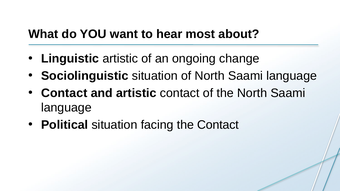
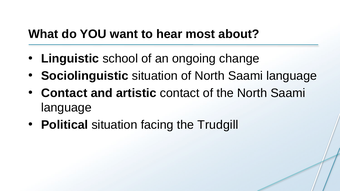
Linguistic artistic: artistic -> school (120, 59)
the Contact: Contact -> Trudgill (218, 125)
